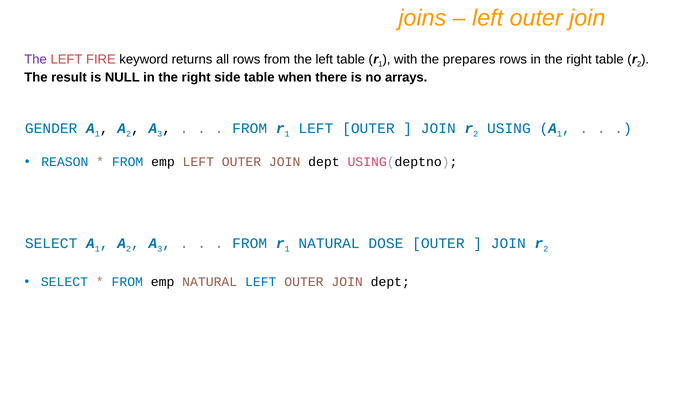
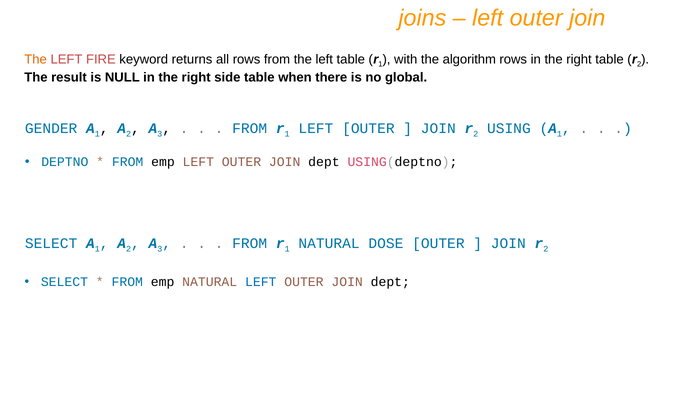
The colour: purple -> orange (36, 59)
prepares: prepares -> algorithm (469, 59)
arrays: arrays -> global (406, 77)
REASON: REASON -> DEPTNO (65, 162)
